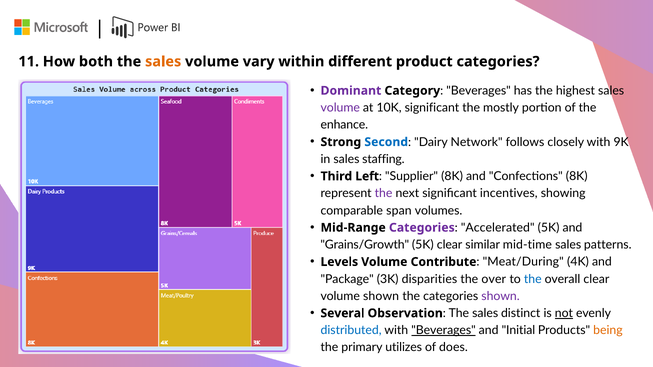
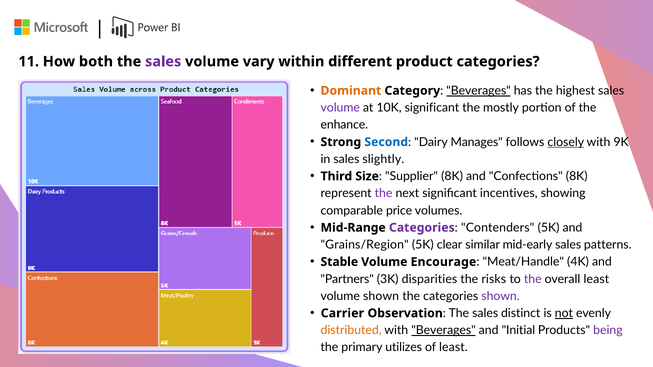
sales colour: orange -> purple (163, 62)
Dominant colour: purple -> orange (351, 91)
Beverages underline: none -> present (479, 91)
Network: Network -> Manages (477, 142)
closely underline: none -> present (566, 142)
staffing: staffing -> slightly (383, 159)
Left: Left -> Size (367, 176)
span: span -> price (399, 211)
Accelerated: Accelerated -> Contenders (498, 228)
Grains/Growth: Grains/Growth -> Grains/Region (365, 245)
mid-time: mid-time -> mid-early (528, 245)
Levels: Levels -> Stable (339, 262)
Contribute: Contribute -> Encourage (443, 262)
Meat/During: Meat/During -> Meat/Handle (523, 262)
Package: Package -> Partners (347, 279)
over: over -> risks (494, 279)
the colour: blue -> purple (533, 279)
overall clear: clear -> least (596, 279)
Several: Several -> Carrier (342, 313)
distributed colour: blue -> orange (351, 331)
being colour: orange -> purple (608, 331)
of does: does -> least (453, 348)
